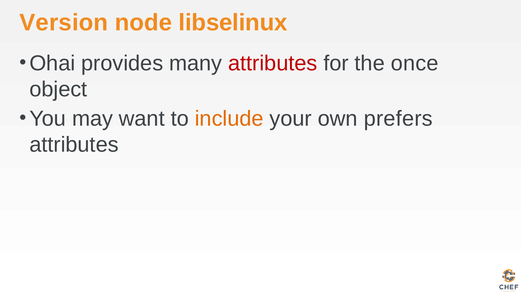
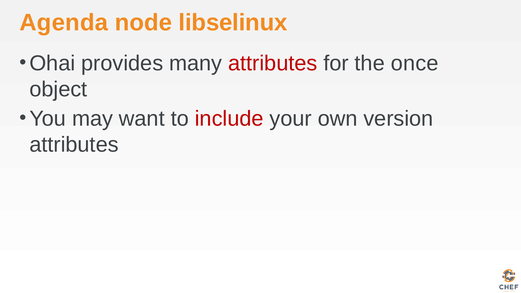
Version: Version -> Agenda (64, 23)
include colour: orange -> red (229, 119)
prefers: prefers -> version (398, 119)
